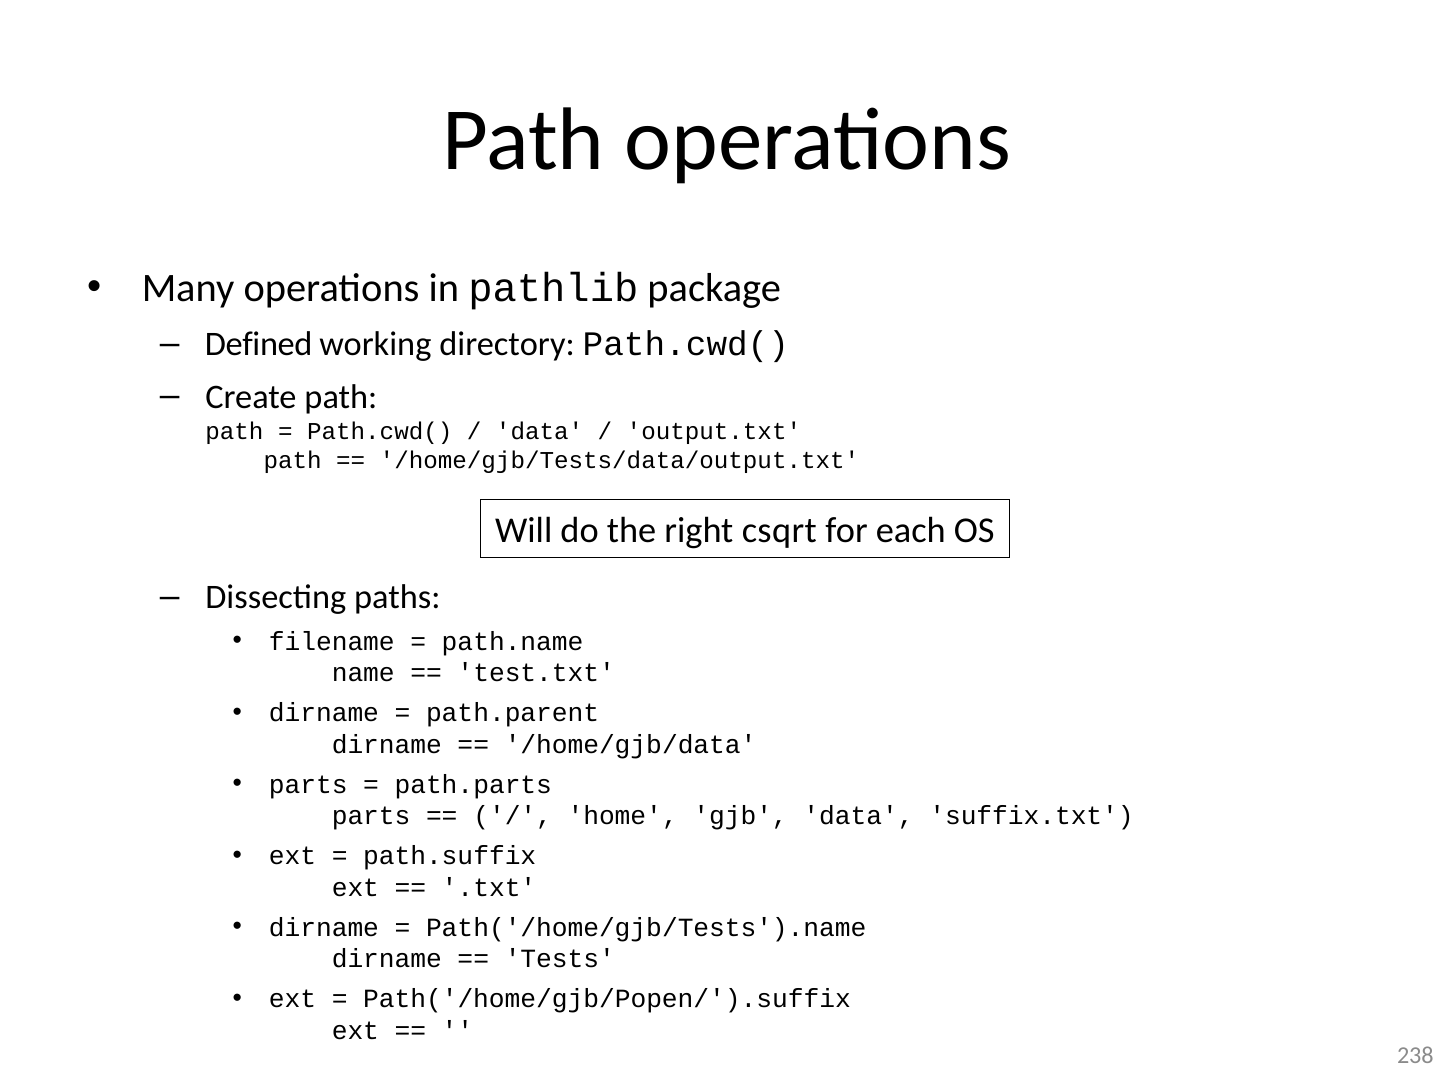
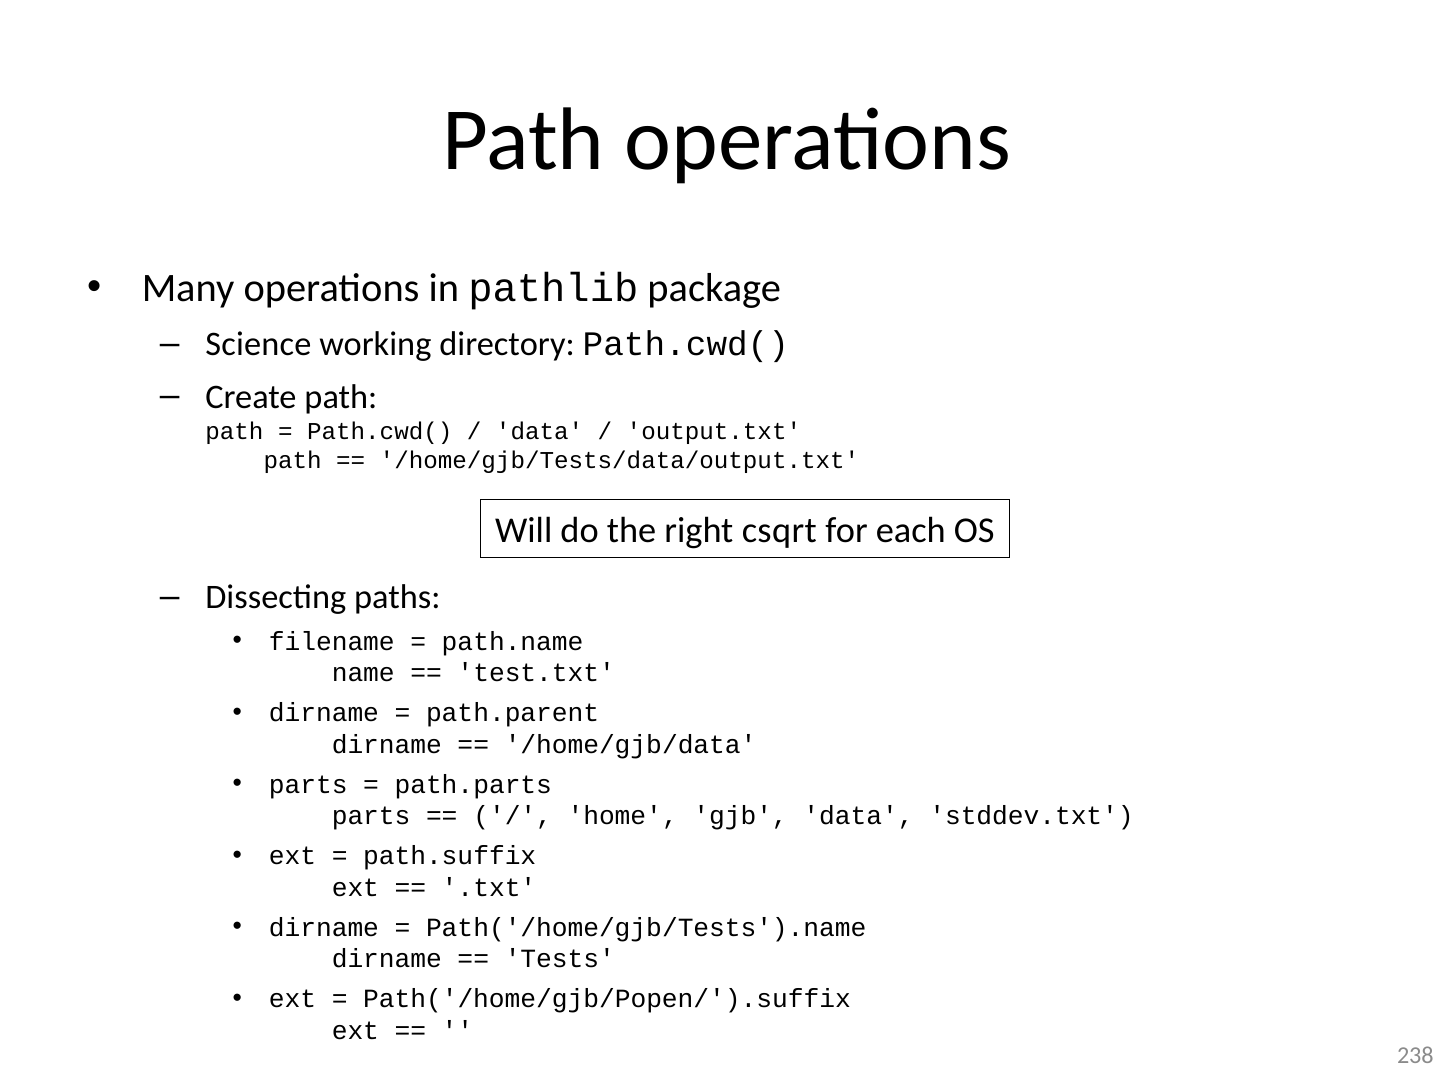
Defined: Defined -> Science (258, 345)
suffix.txt: suffix.txt -> stddev.txt (1032, 816)
